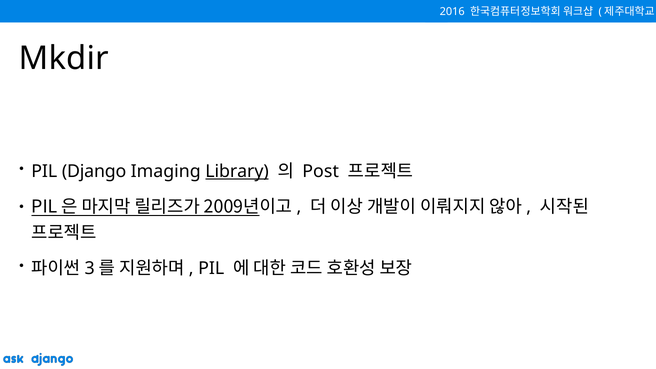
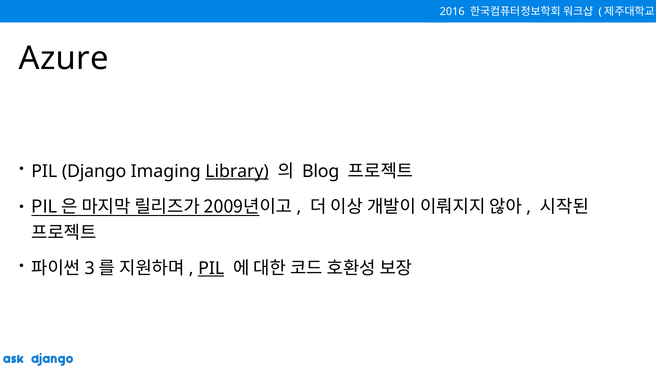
Mkdir: Mkdir -> Azure (64, 59)
Post: Post -> Blog (321, 171)
PIL underline: none -> present (211, 268)
